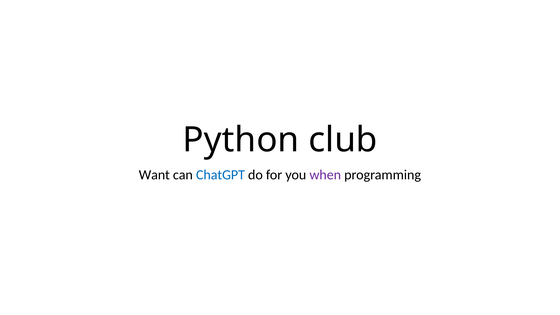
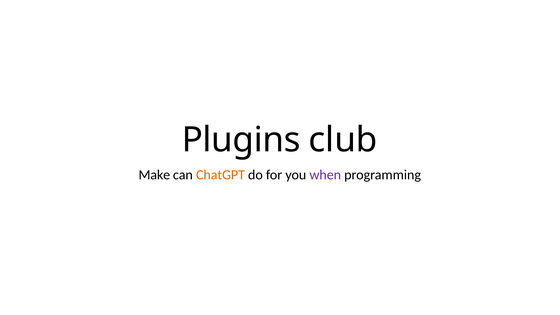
Python: Python -> Plugins (241, 140)
Want: Want -> Make (154, 175)
ChatGPT colour: blue -> orange (220, 175)
